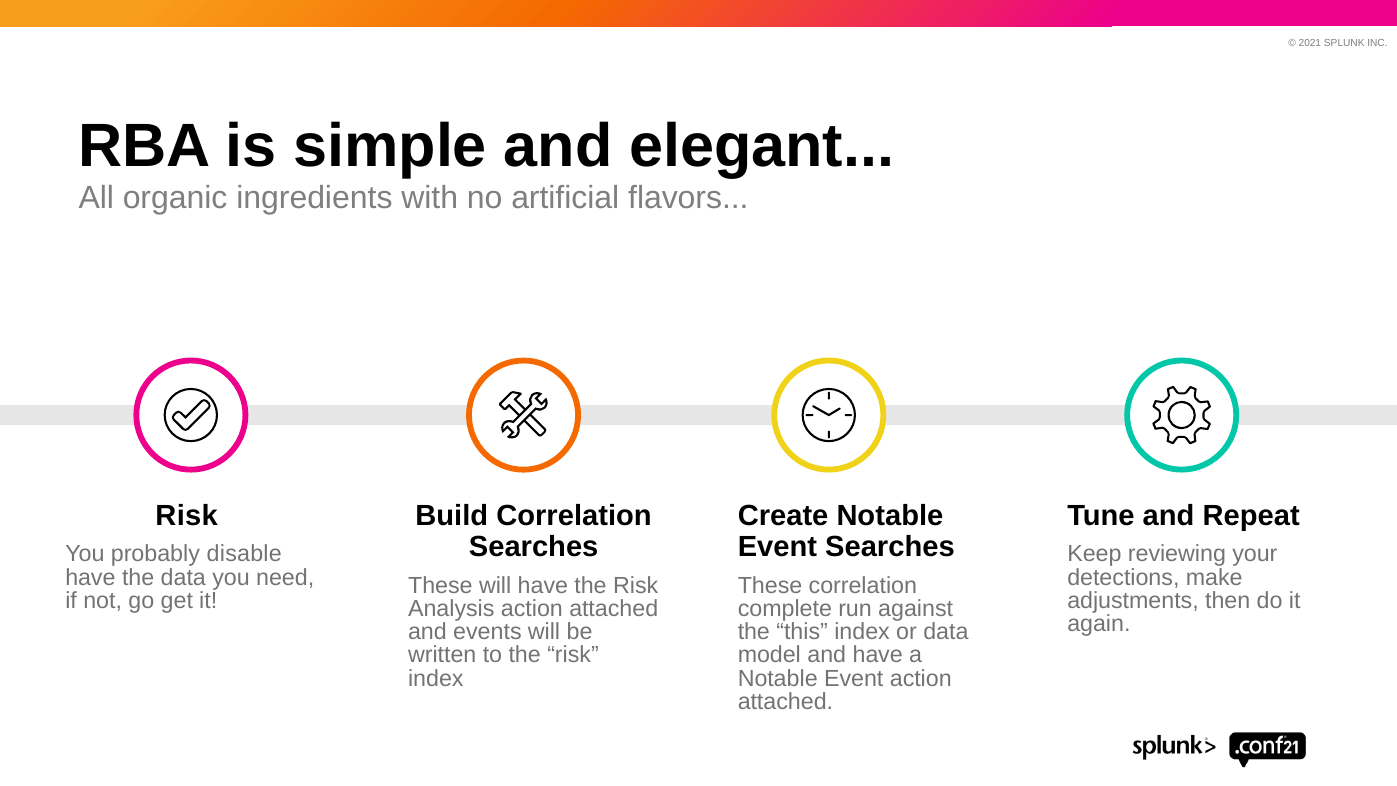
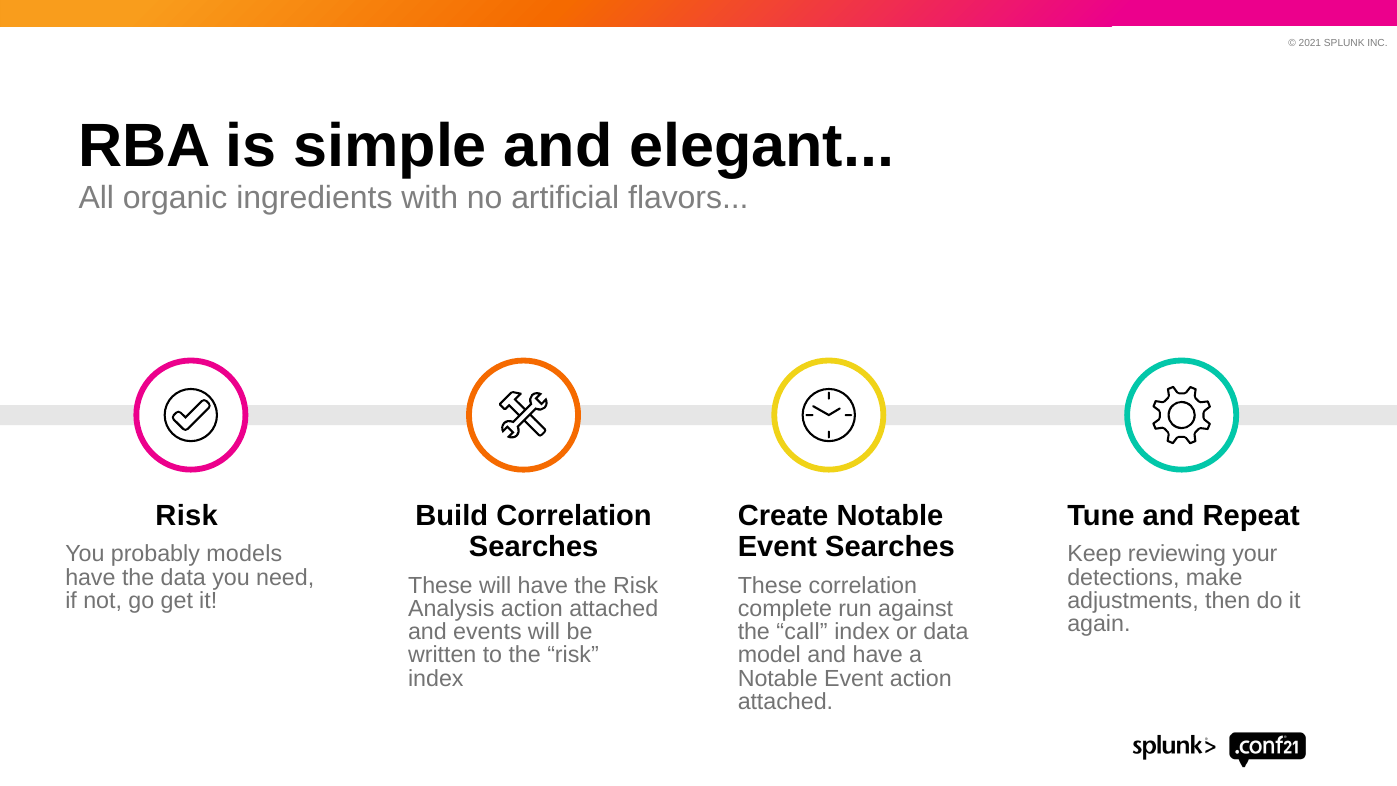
disable: disable -> models (244, 554)
this: this -> call (802, 632)
